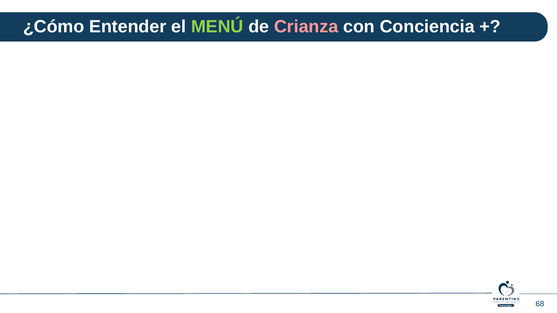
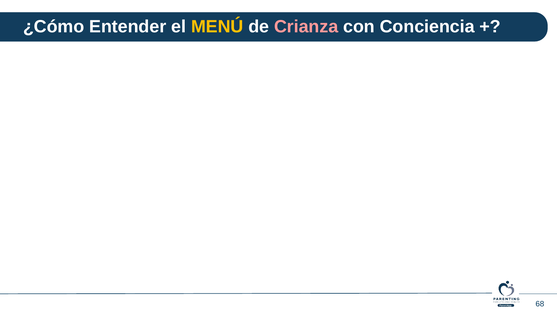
MENÚ colour: light green -> yellow (217, 27)
